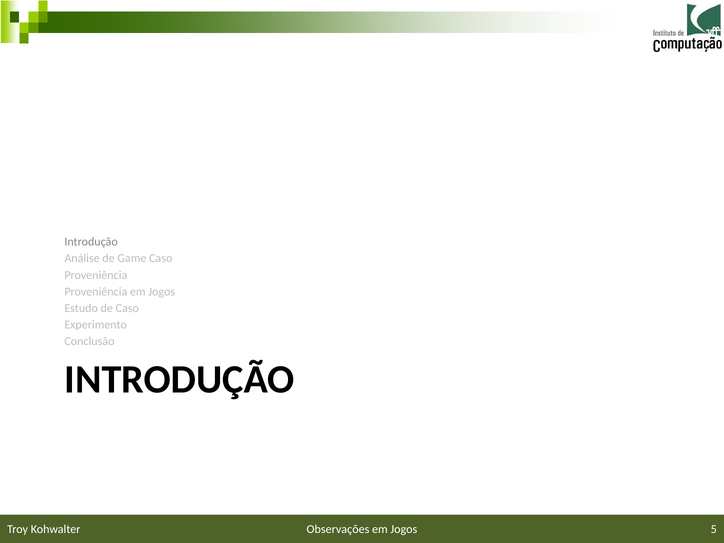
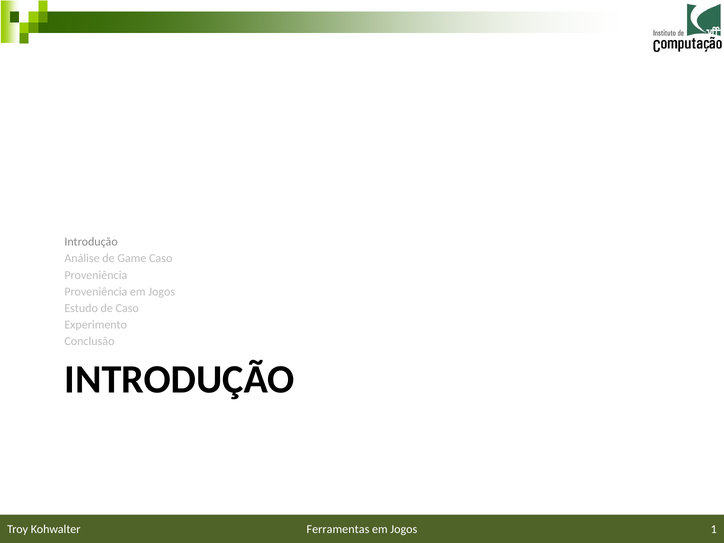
Observações: Observações -> Ferramentas (338, 529)
5: 5 -> 1 (714, 529)
